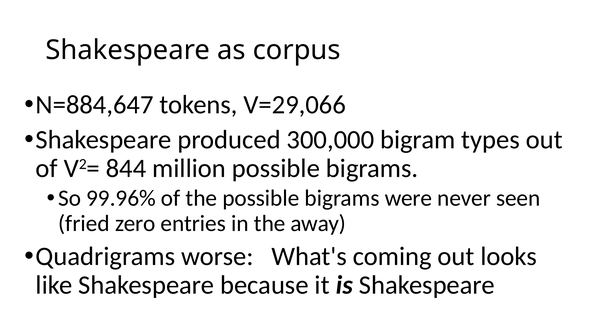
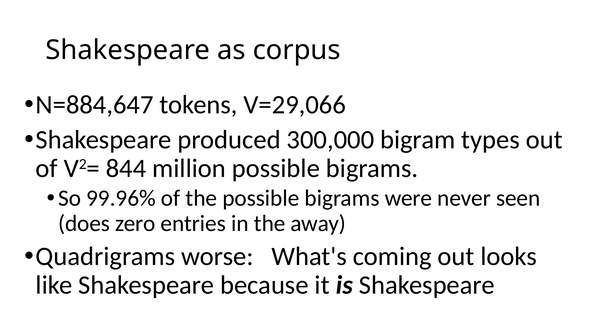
fried: fried -> does (84, 224)
